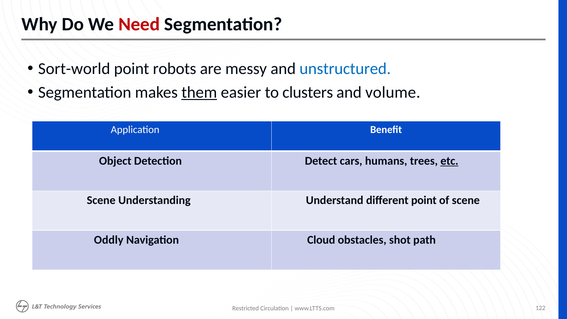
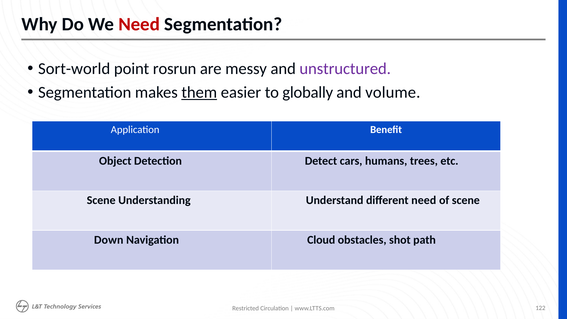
robots: robots -> rosrun (175, 69)
unstructured colour: blue -> purple (345, 69)
clusters: clusters -> globally (308, 92)
etc underline: present -> none (449, 161)
different point: point -> need (424, 200)
Oddly: Oddly -> Down (109, 240)
